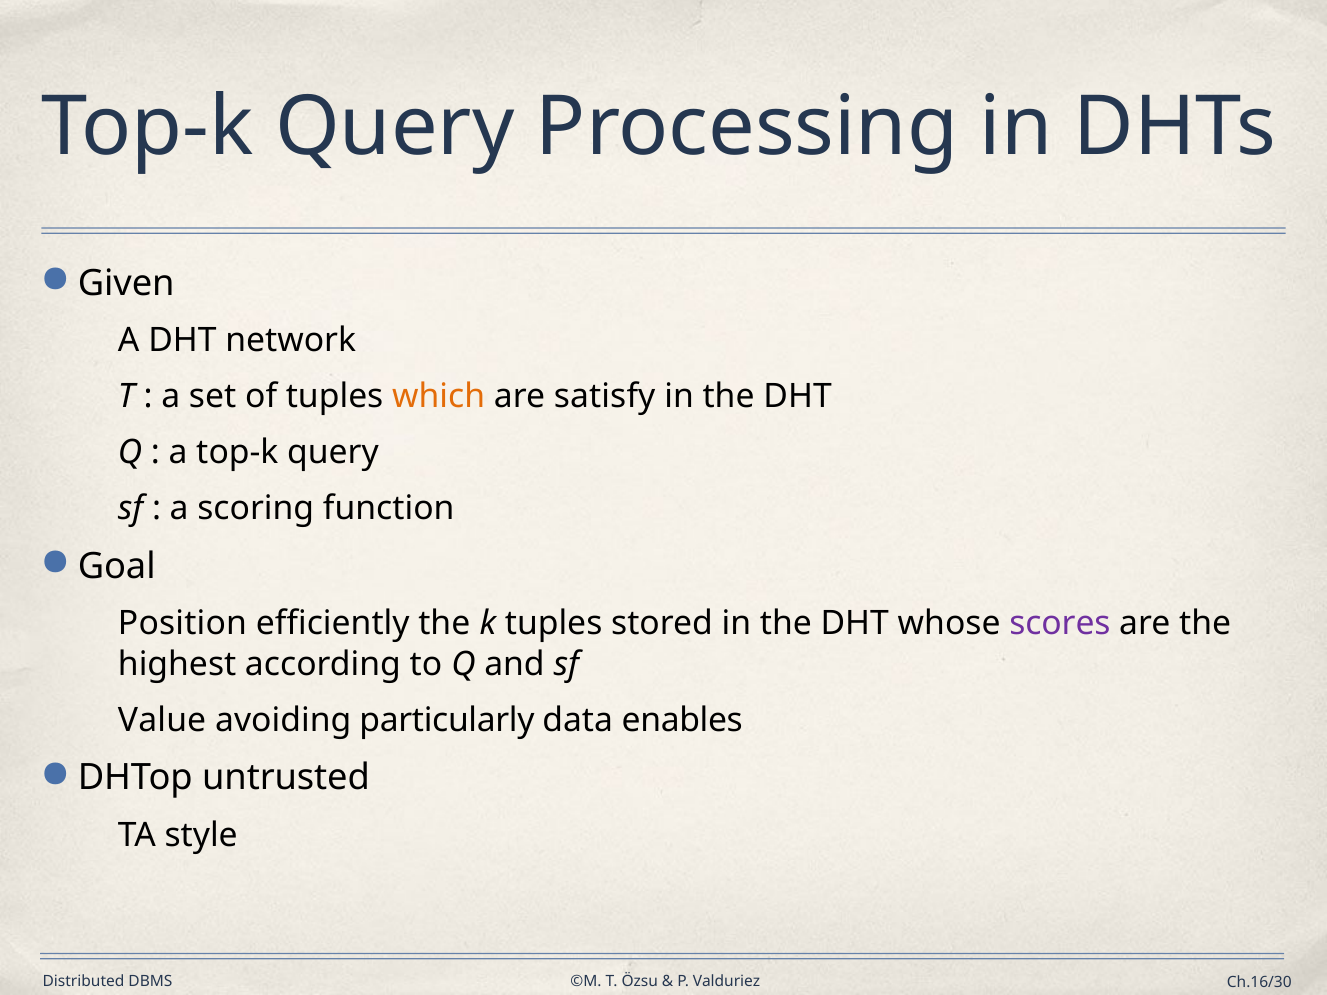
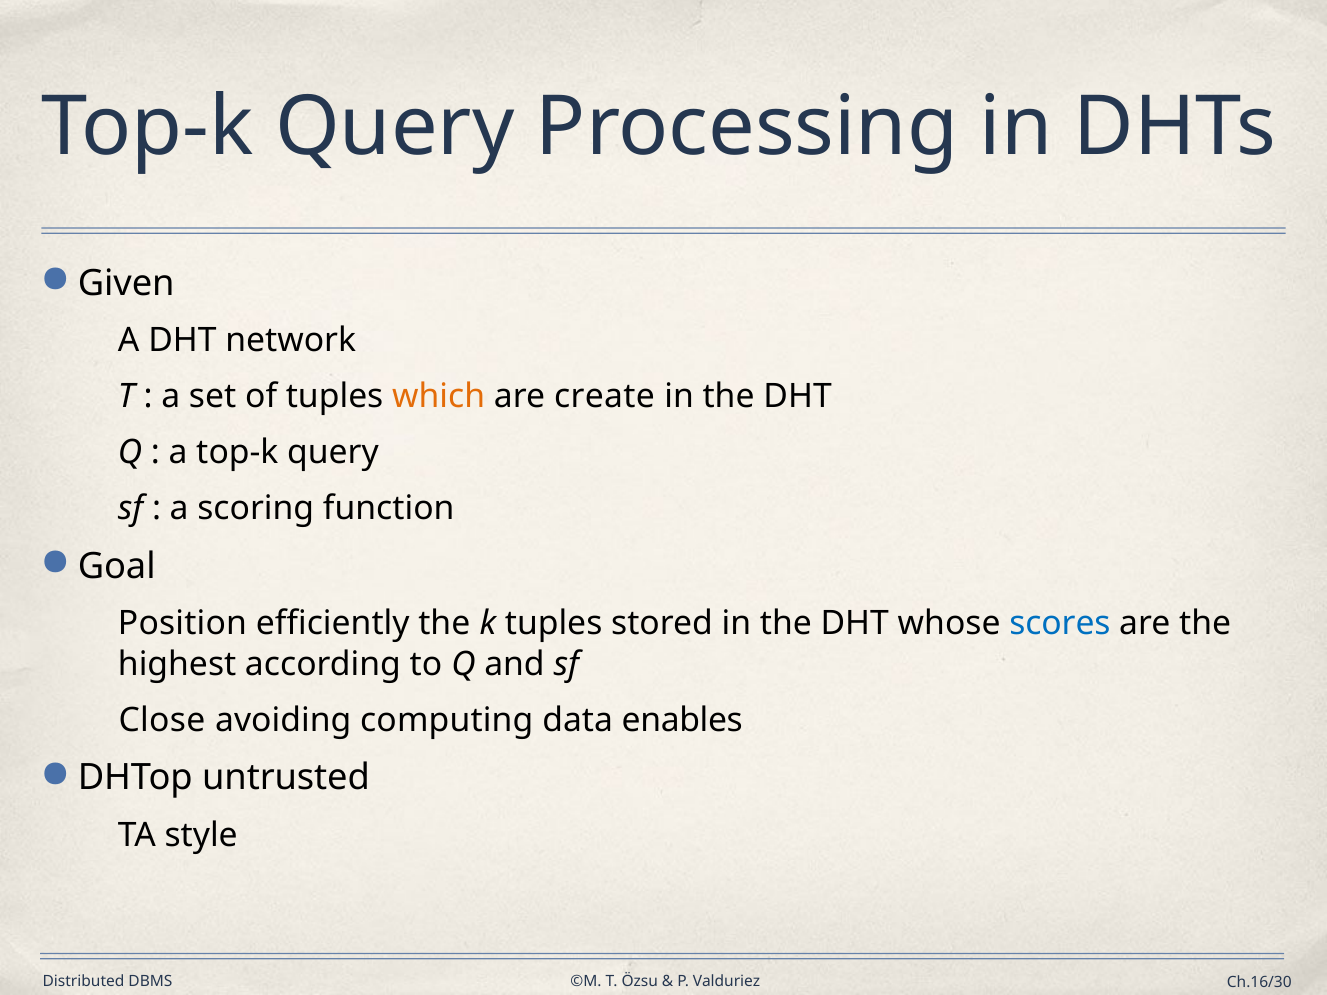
satisfy: satisfy -> create (605, 397)
scores colour: purple -> blue (1060, 624)
Value: Value -> Close (162, 720)
particularly: particularly -> computing (447, 720)
